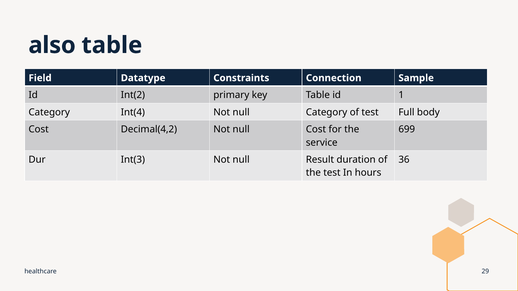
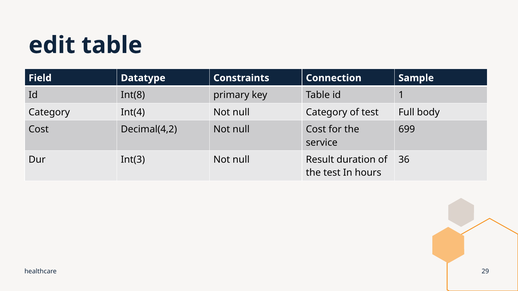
also: also -> edit (52, 45)
Int(2: Int(2 -> Int(8 (133, 95)
